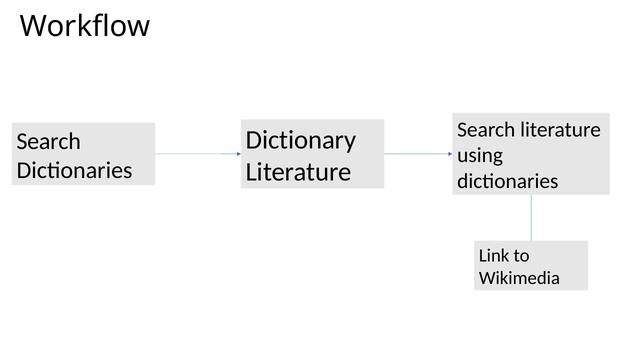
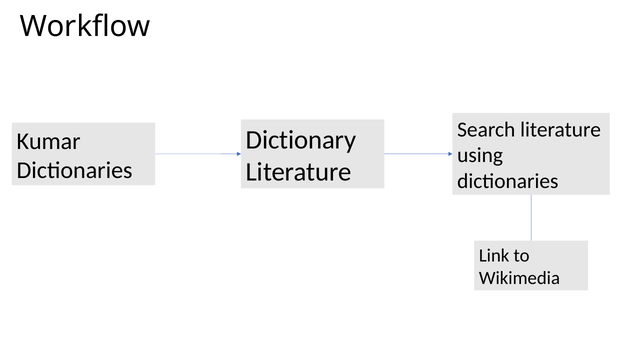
Search: Search -> Kumar (49, 141)
